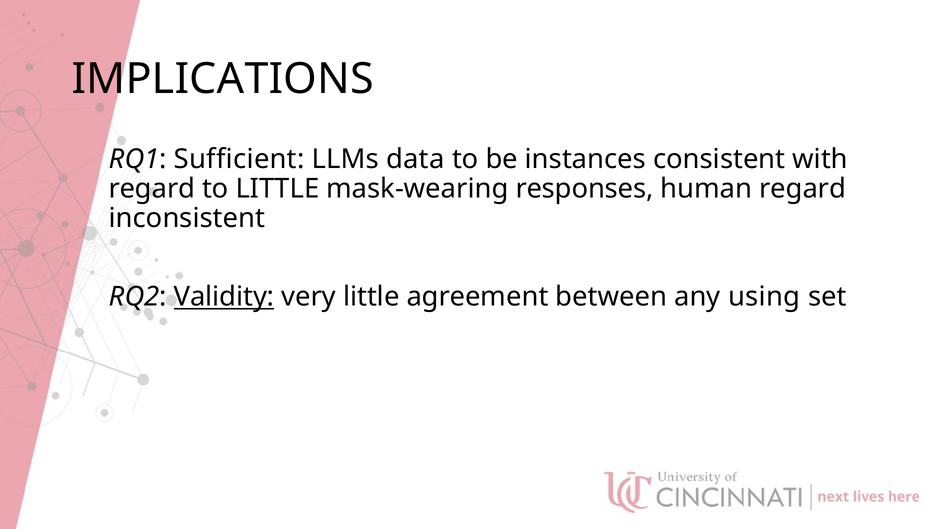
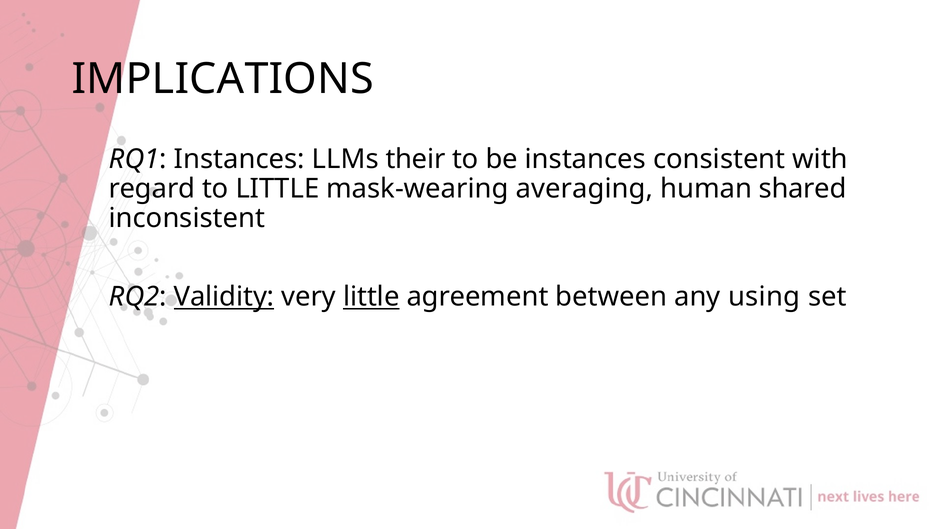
RQ1 Sufficient: Sufficient -> Instances (239, 159)
data: data -> their (416, 159)
responses: responses -> averaging (584, 189)
human regard: regard -> shared (803, 189)
little underline: none -> present (371, 297)
